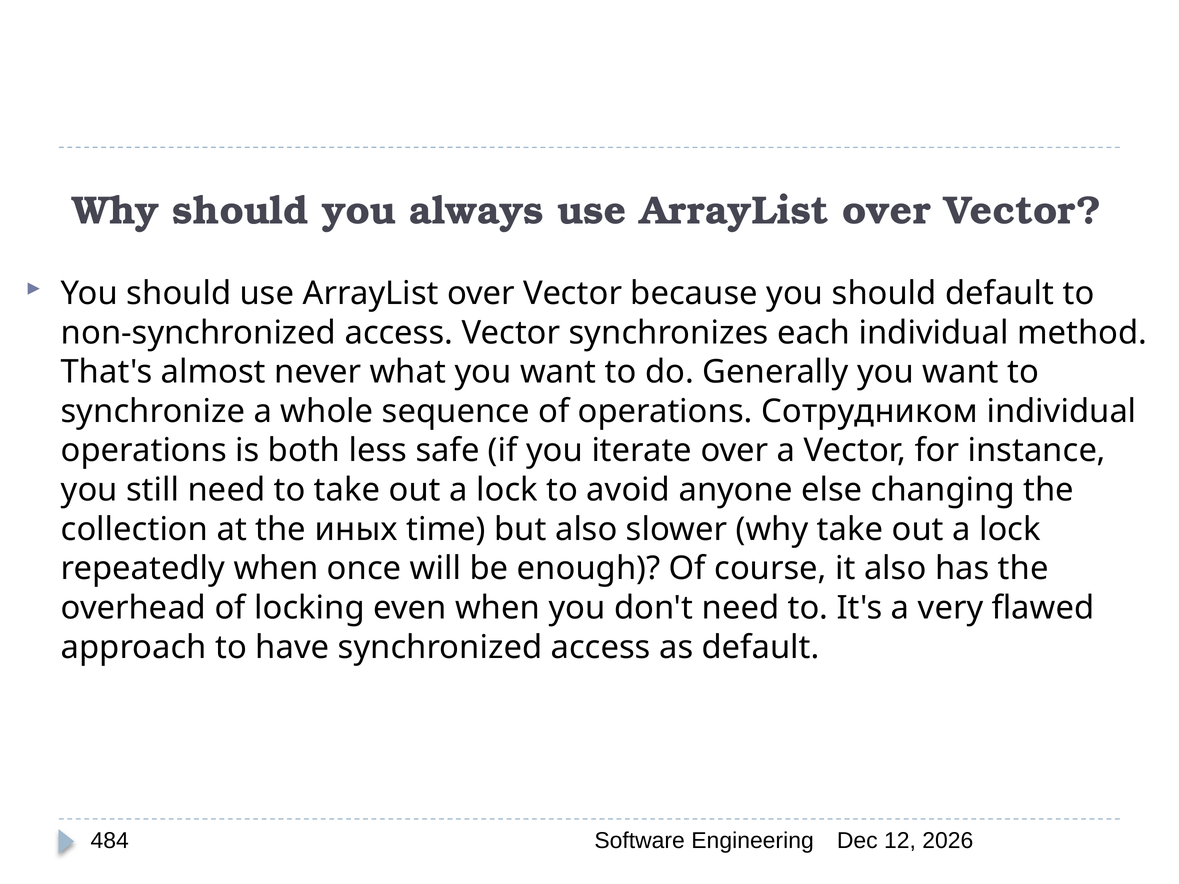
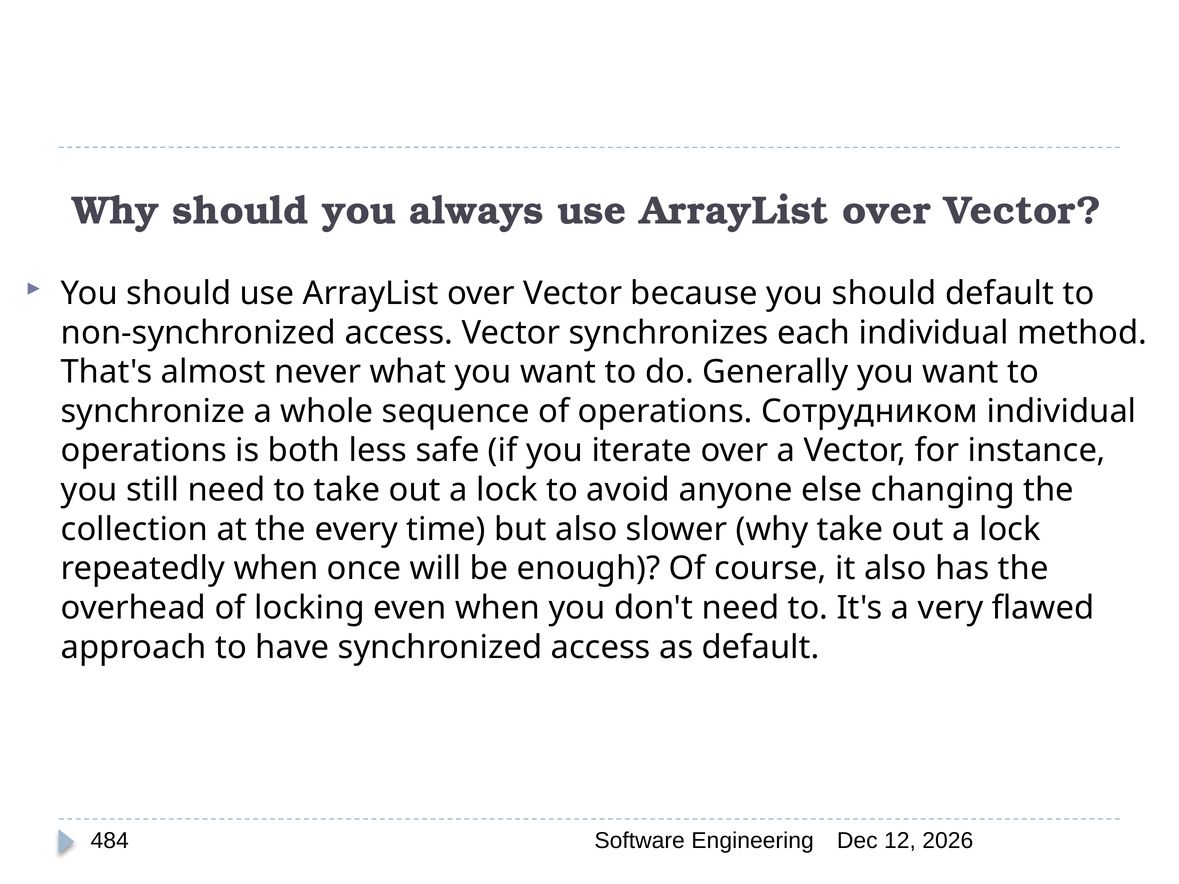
иных: иных -> every (356, 529)
